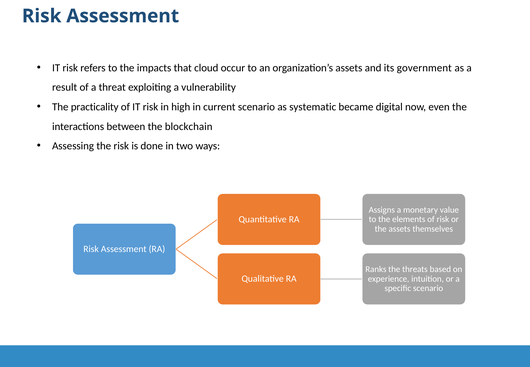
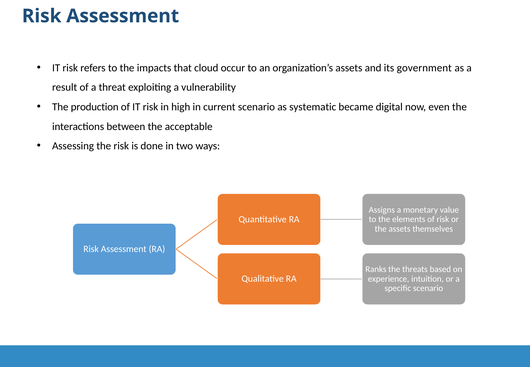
practicality: practicality -> production (95, 107)
blockchain: blockchain -> acceptable (189, 126)
